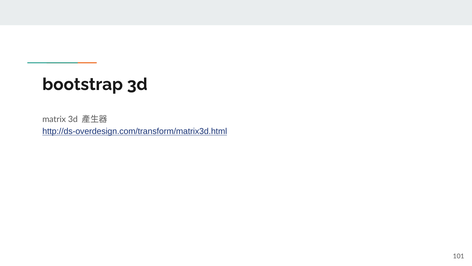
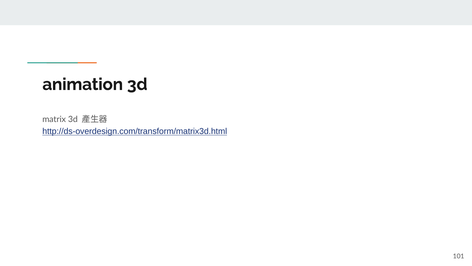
bootstrap: bootstrap -> animation (83, 84)
